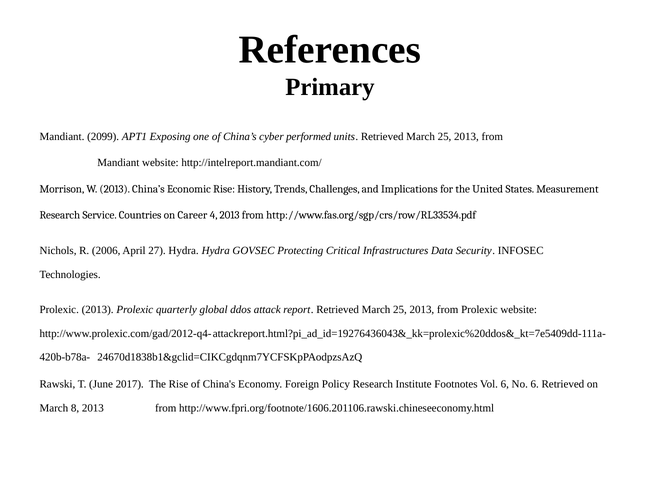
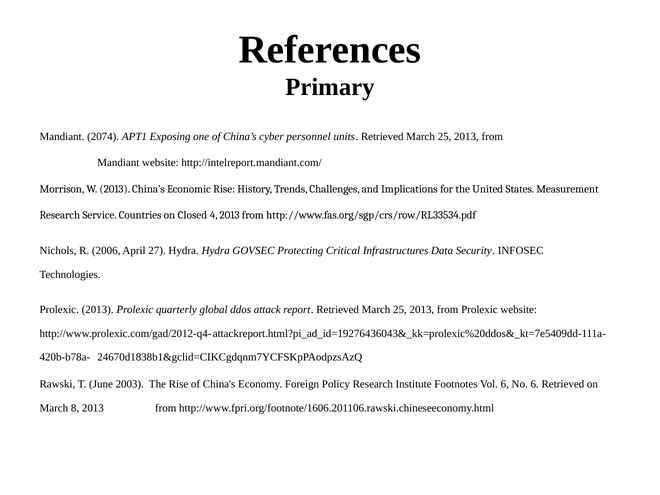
2099: 2099 -> 2074 (103, 137)
performed: performed -> personnel (309, 137)
Career: Career -> Closed (192, 215)
2017: 2017 -> 2003 (130, 384)
